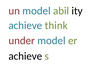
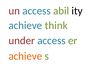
un model: model -> access (37, 11)
under model: model -> access (51, 40)
achieve colour: black -> orange (25, 56)
